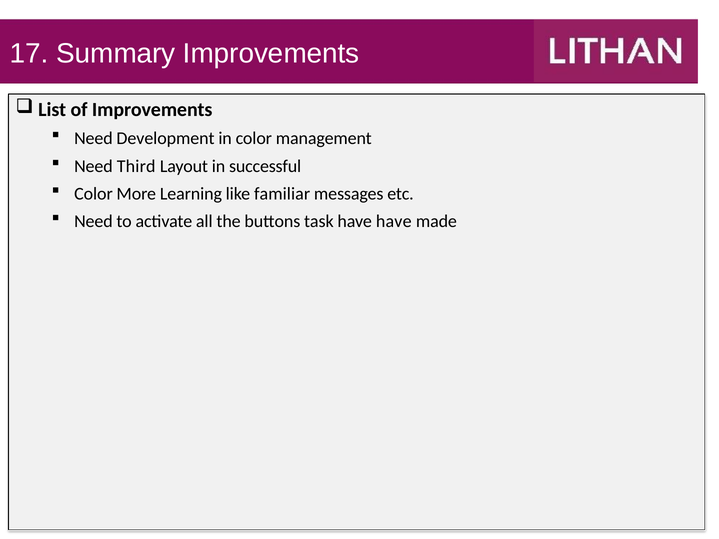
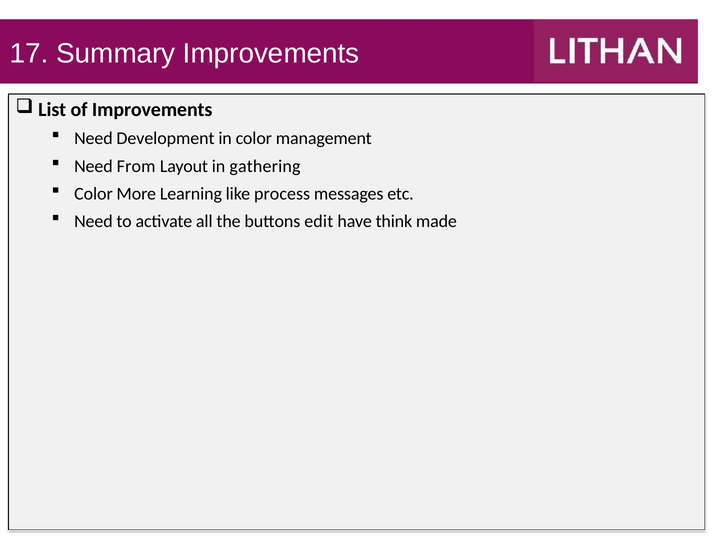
Third: Third -> From (136, 166)
successful: successful -> gathering (265, 166)
familiar: familiar -> process (282, 194)
task: task -> edit (319, 221)
have have: have -> think (394, 221)
